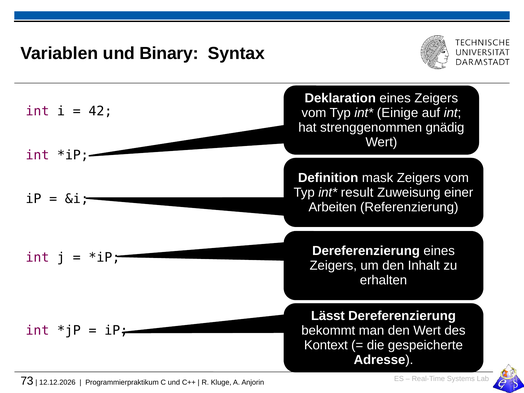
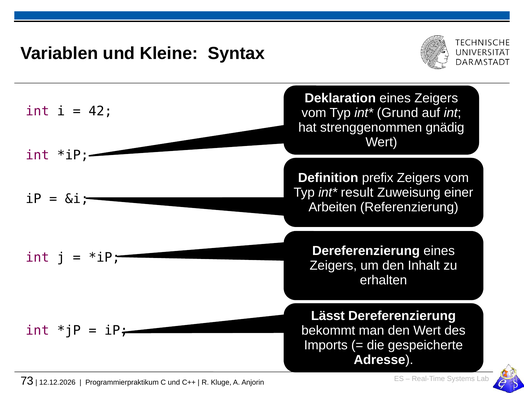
Binary: Binary -> Kleine (169, 53)
Einige: Einige -> Grund (398, 113)
mask: mask -> prefix (378, 178)
Kontext: Kontext -> Imports (326, 345)
